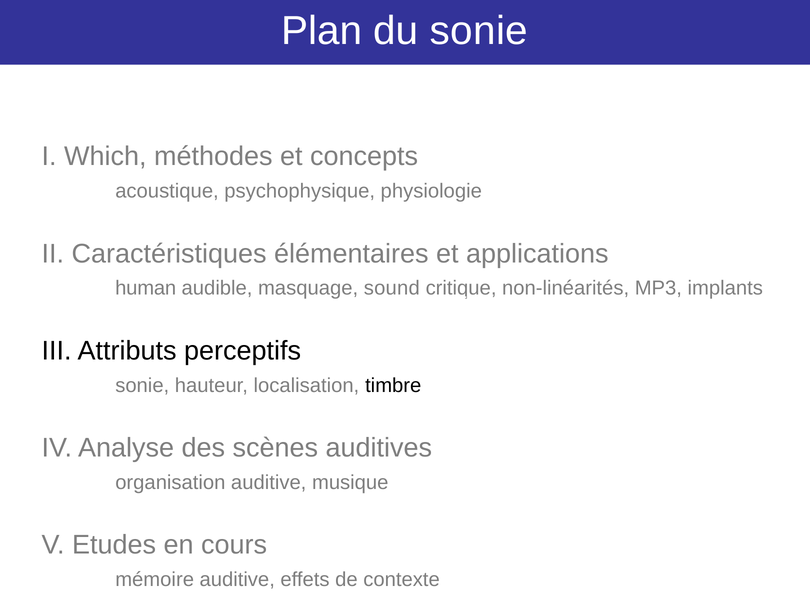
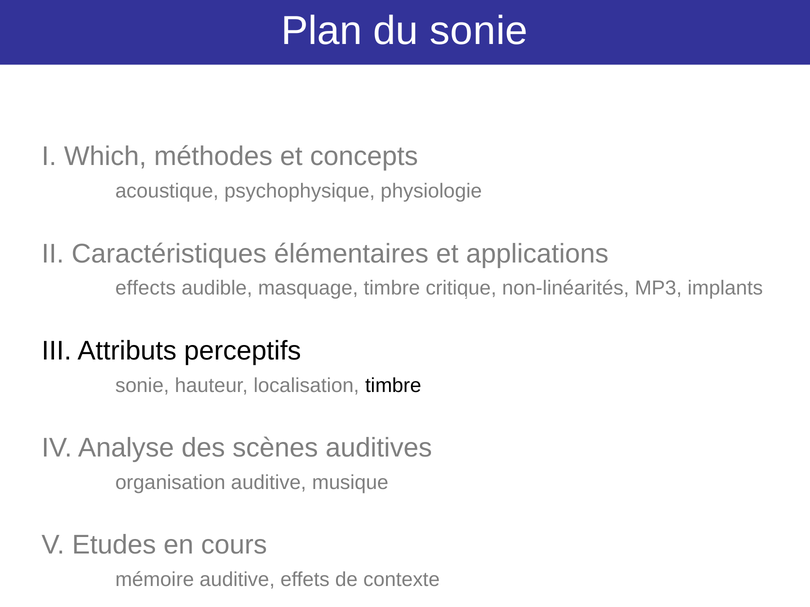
human: human -> effects (146, 288)
masquage sound: sound -> timbre (392, 288)
